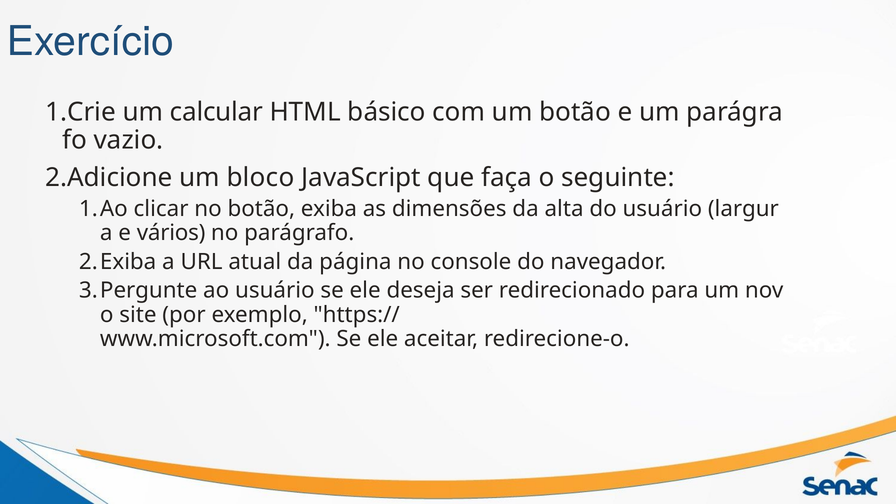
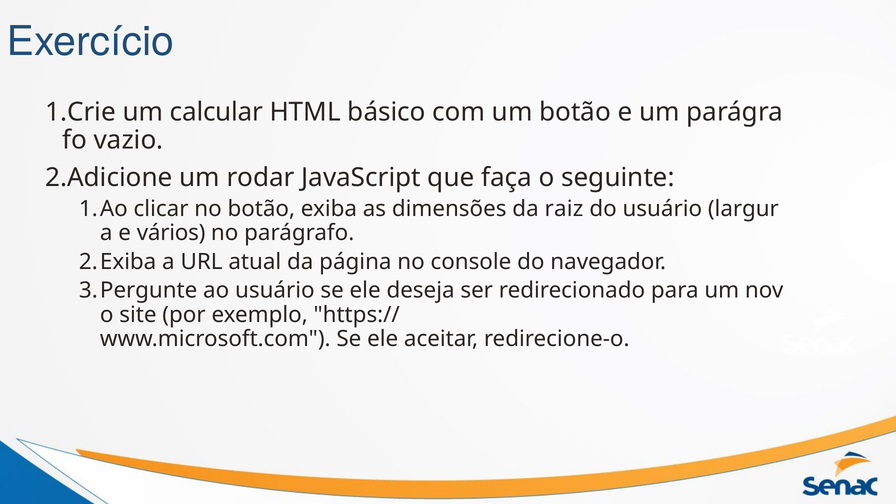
bloco: bloco -> rodar (261, 178)
alta: alta -> raiz (564, 209)
